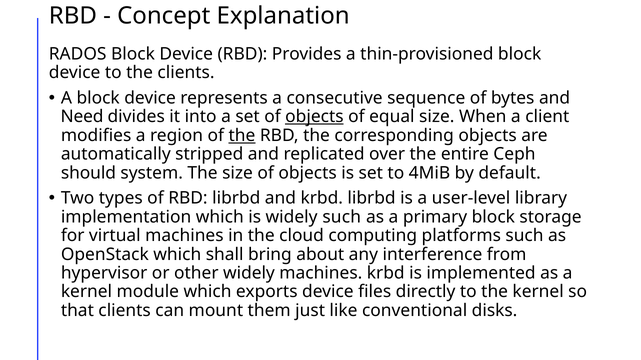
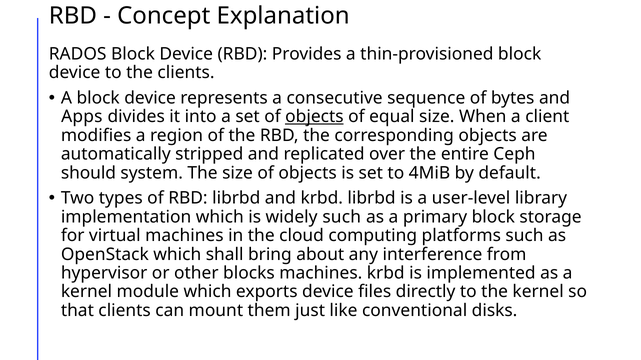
Need: Need -> Apps (82, 117)
the underline: present -> none (242, 136)
other widely: widely -> blocks (249, 273)
